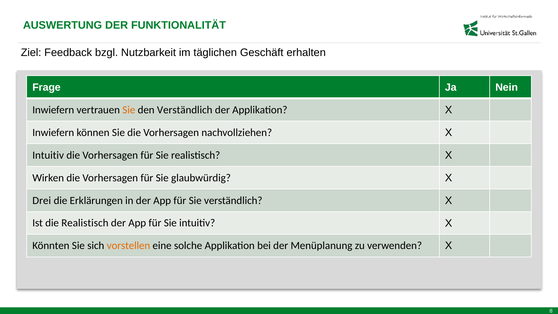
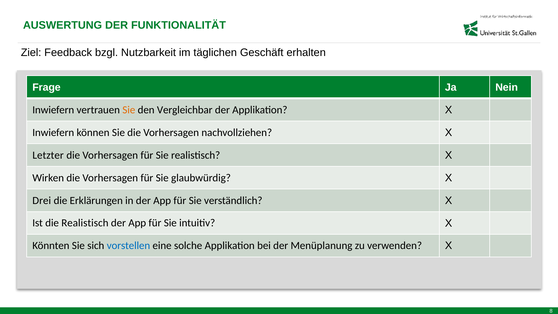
den Verständlich: Verständlich -> Vergleichbar (185, 110)
Intuitiv: Intuitiv -> Letzter (48, 155)
vorstellen colour: orange -> blue (128, 246)
